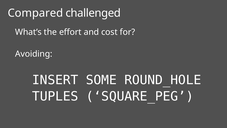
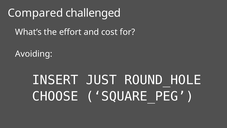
SOME: SOME -> JUST (101, 80)
TUPLES: TUPLES -> CHOOSE (55, 96)
